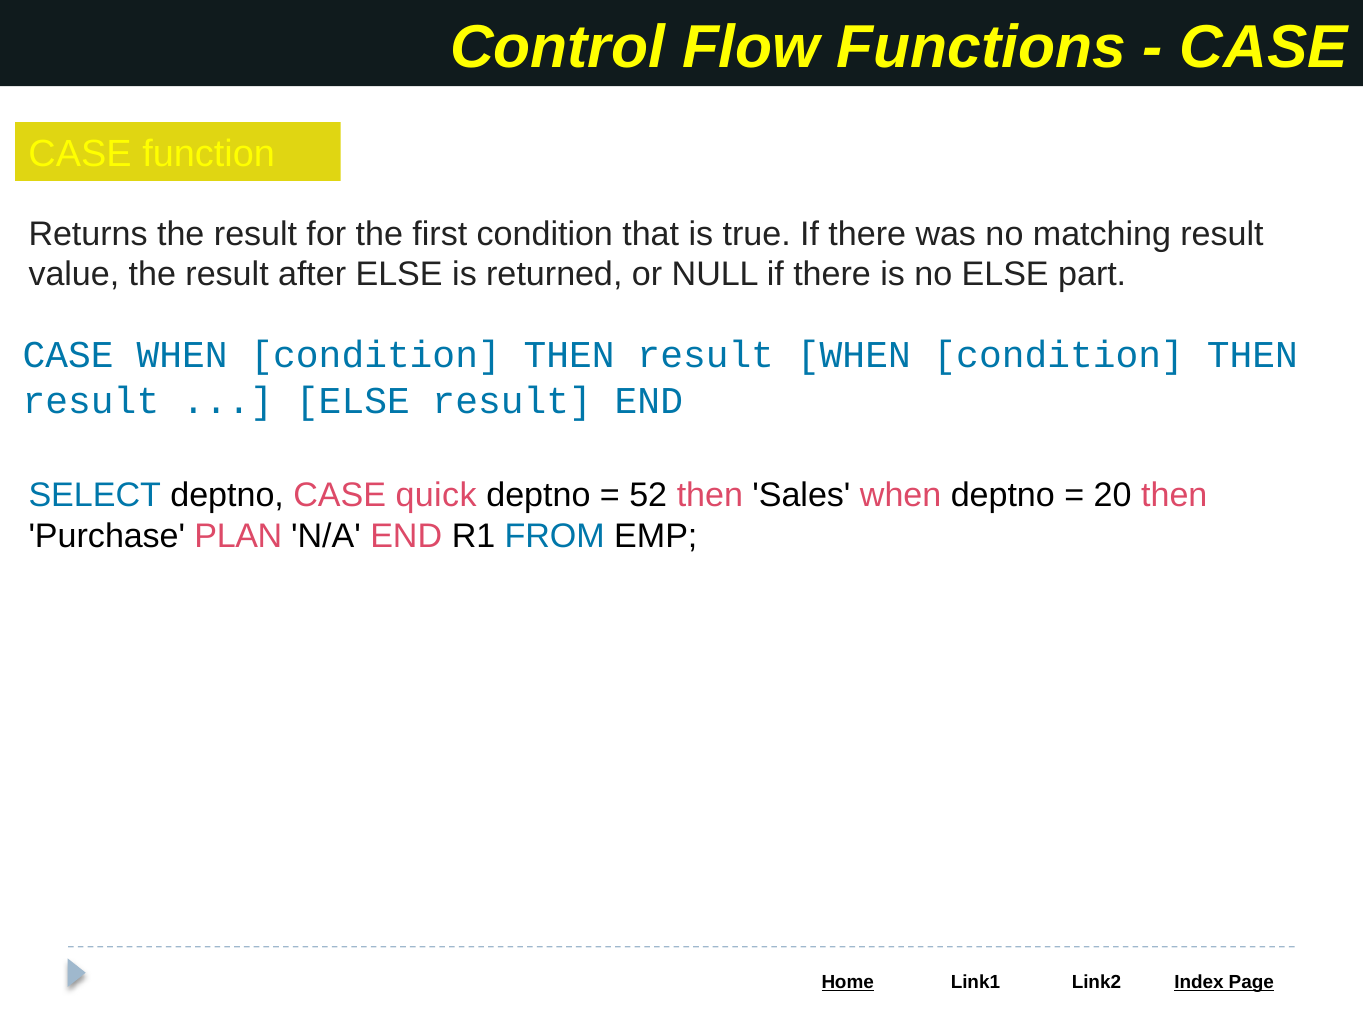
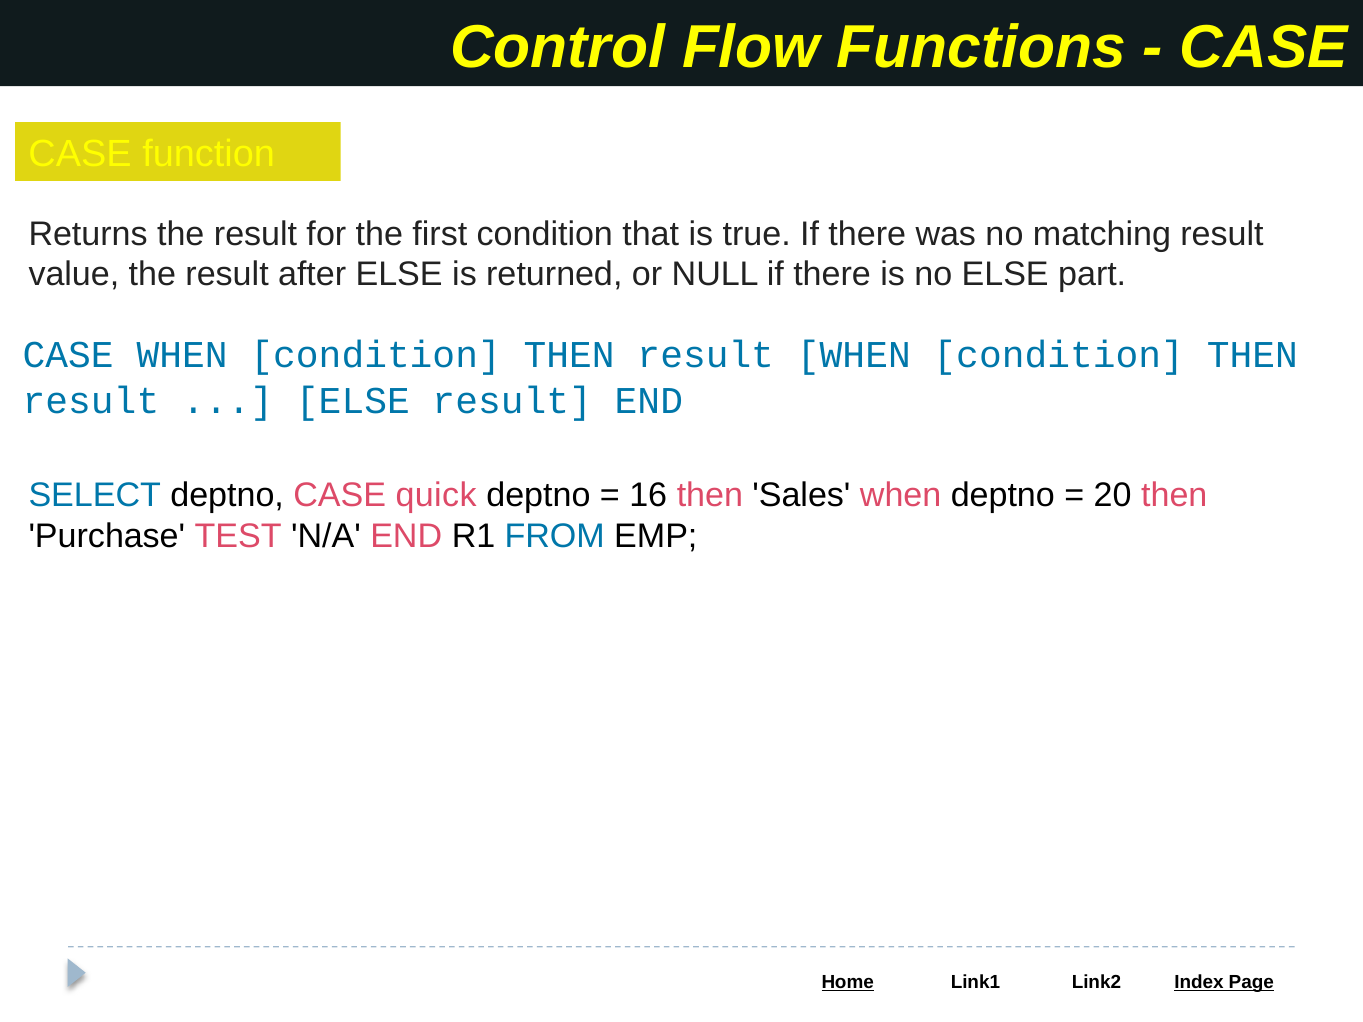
52: 52 -> 16 (648, 495)
PLAN: PLAN -> TEST (238, 536)
